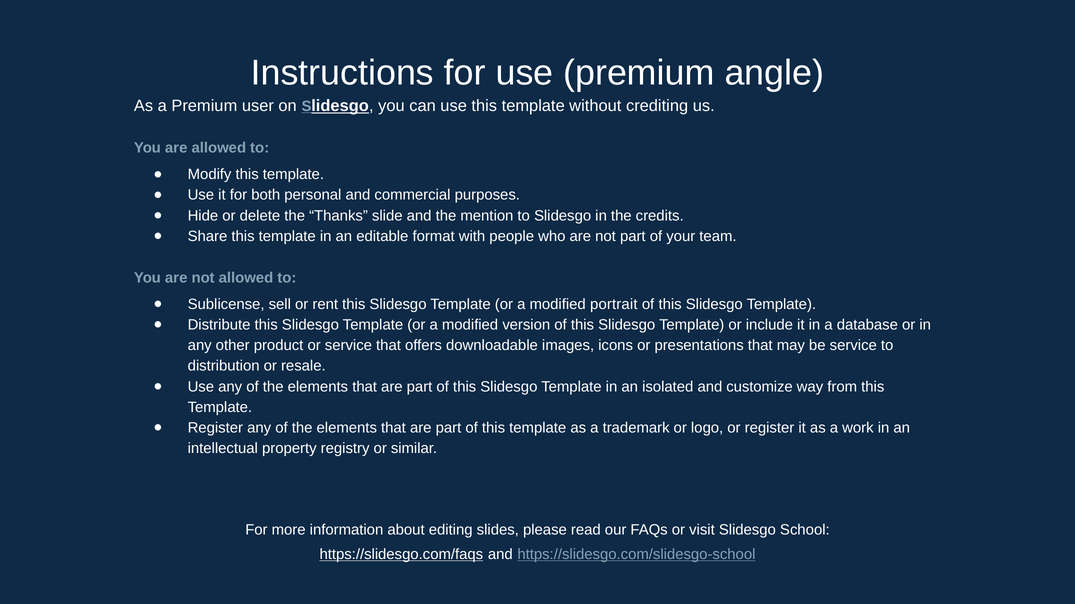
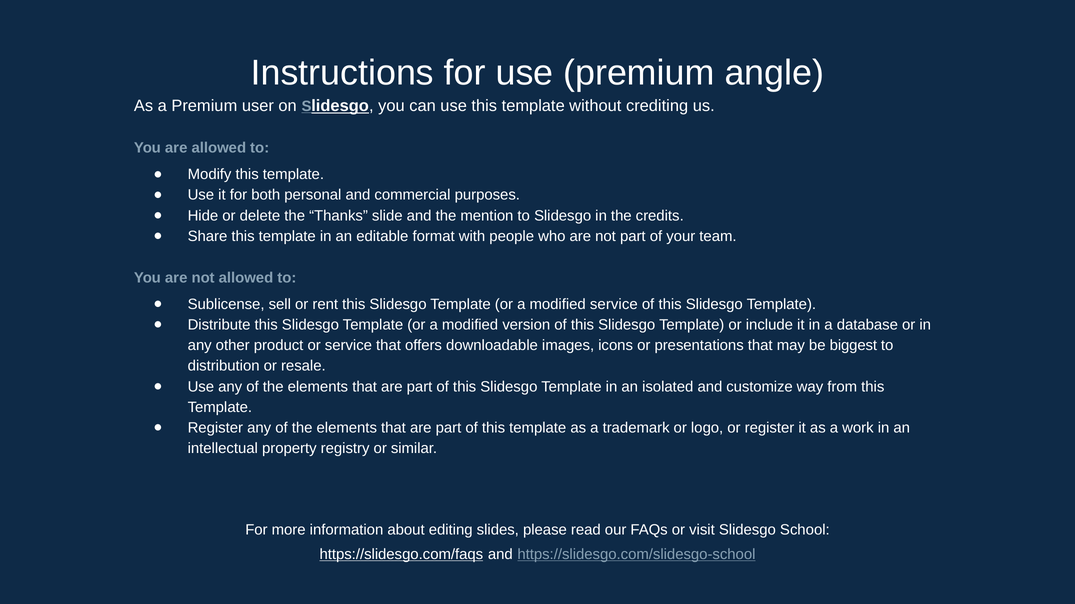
modified portrait: portrait -> service (614, 305)
be service: service -> biggest (853, 346)
